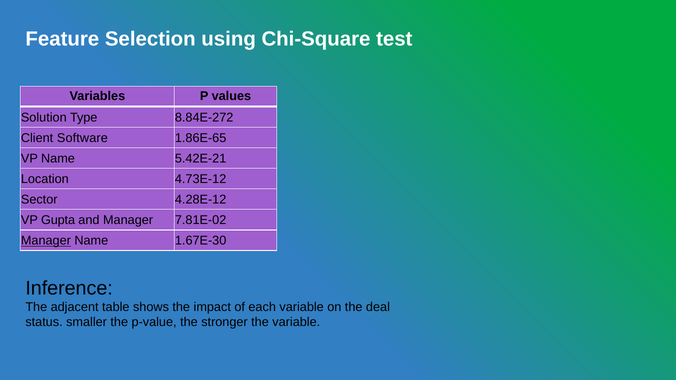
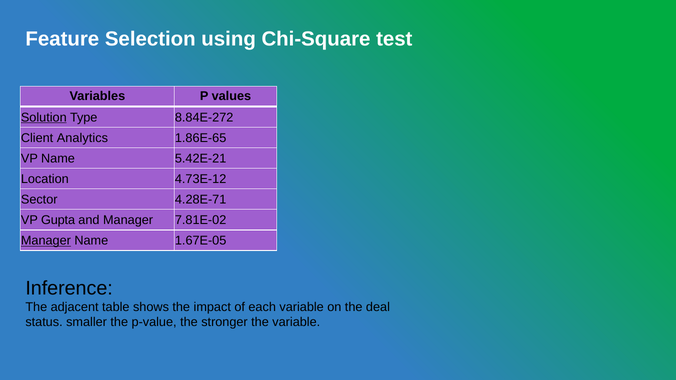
Solution underline: none -> present (44, 117)
Software: Software -> Analytics (82, 138)
4.28E-12: 4.28E-12 -> 4.28E-71 (201, 200)
1.67E-30: 1.67E-30 -> 1.67E-05 (201, 241)
